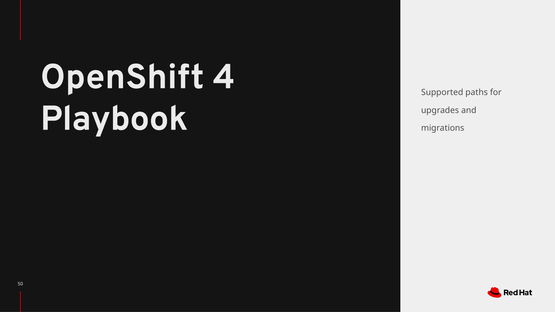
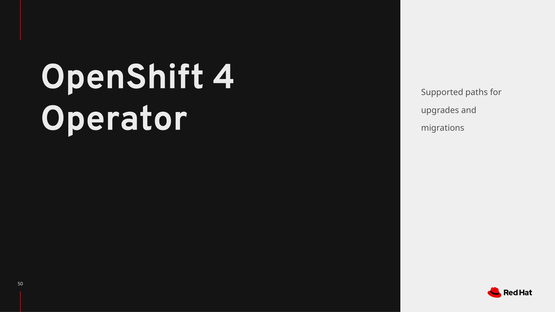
Playbook: Playbook -> Operator (114, 118)
